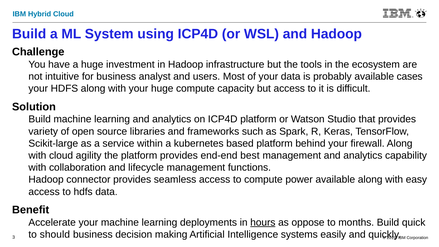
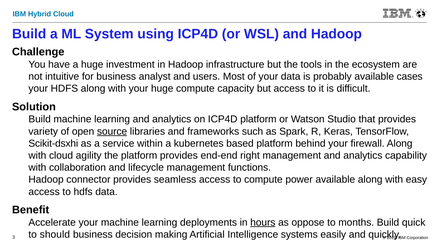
source underline: none -> present (112, 131)
Scikit-large: Scikit-large -> Scikit-dsxhi (53, 143)
best: best -> right (250, 155)
